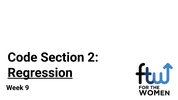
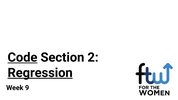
Code underline: none -> present (22, 57)
